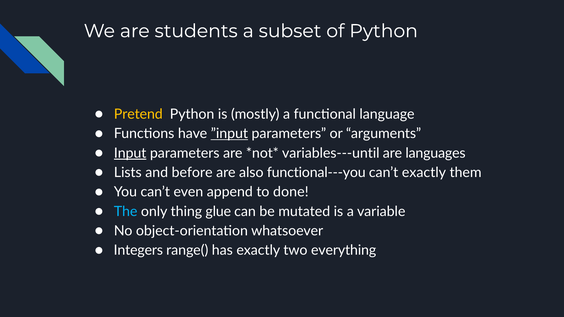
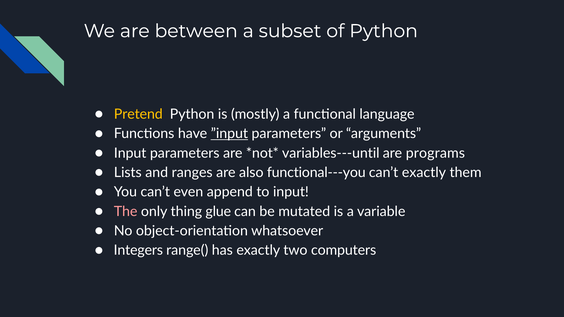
students: students -> between (196, 31)
Input underline: present -> none (130, 153)
languages: languages -> programs (435, 153)
before: before -> ranges (192, 173)
to done: done -> input (291, 192)
The colour: light blue -> pink (126, 212)
everything: everything -> computers (344, 250)
